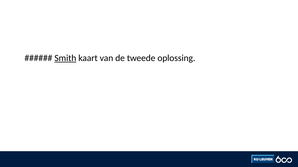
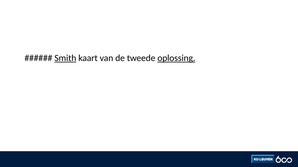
oplossing underline: none -> present (176, 58)
